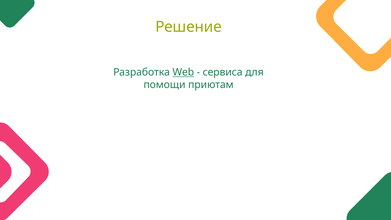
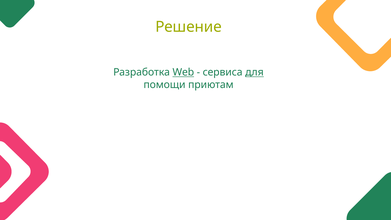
для underline: none -> present (254, 72)
